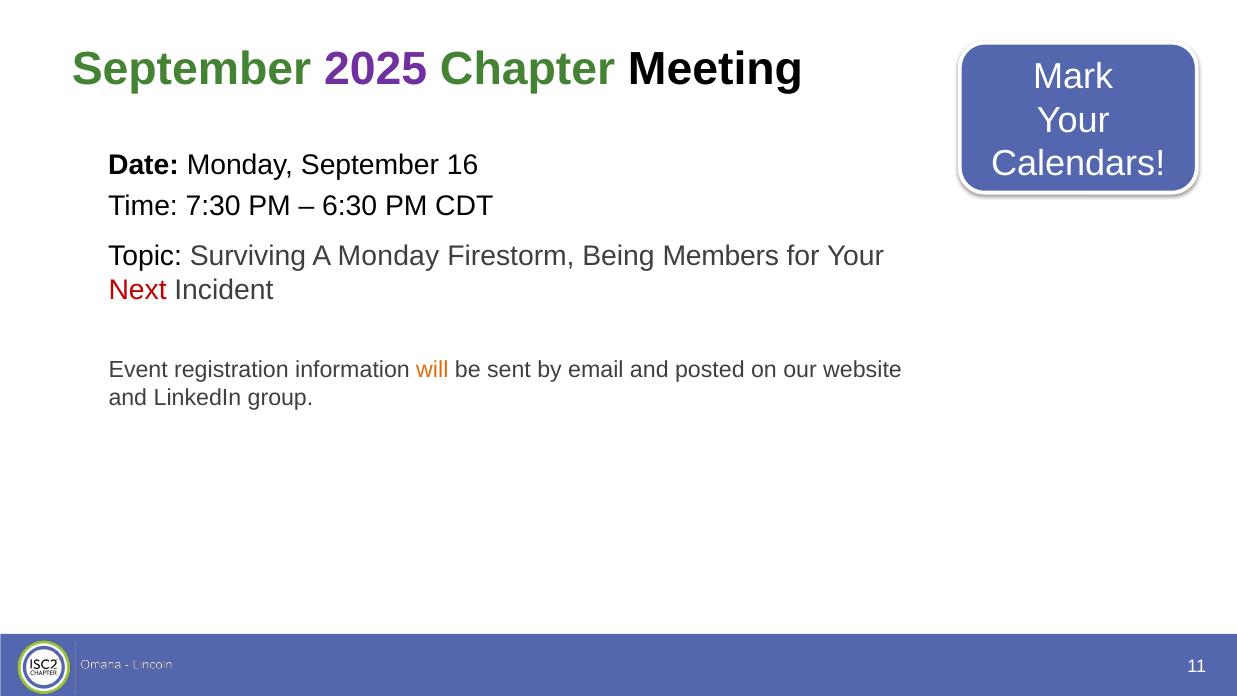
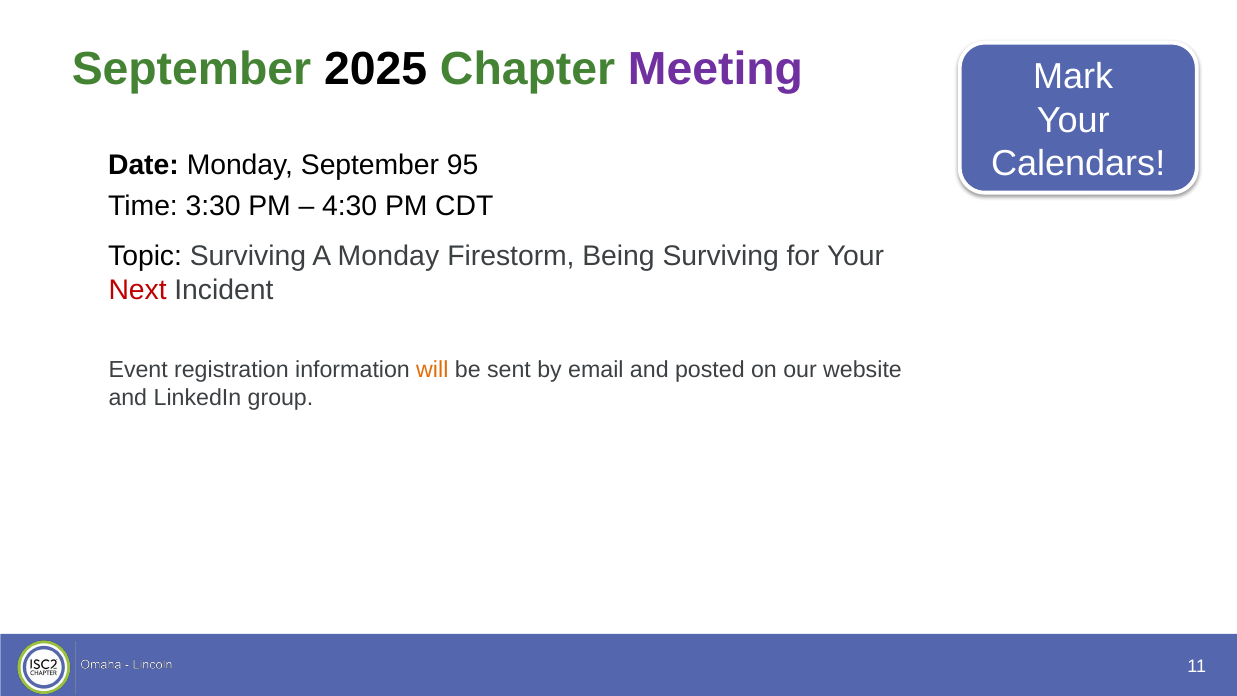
2025 colour: purple -> black (376, 69)
Meeting colour: black -> purple (715, 69)
16: 16 -> 95 (463, 165)
7:30: 7:30 -> 3:30 (213, 207)
6:30: 6:30 -> 4:30 (350, 207)
Being Members: Members -> Surviving (721, 256)
